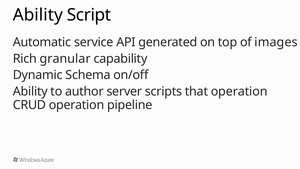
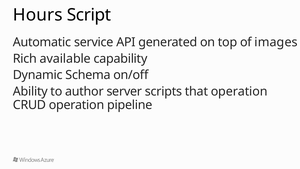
Ability: Ability -> Hours (38, 15)
granular: granular -> available (65, 59)
